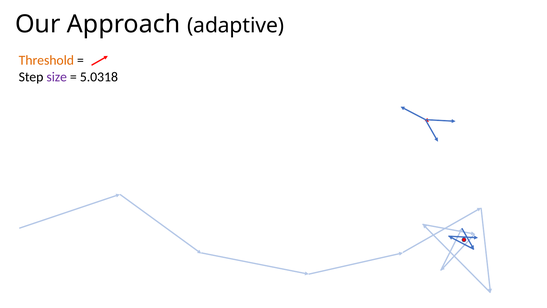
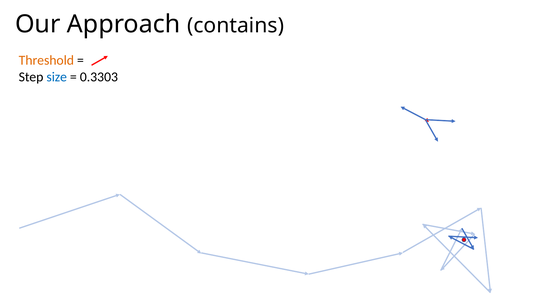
adaptive: adaptive -> contains (236, 25)
size colour: purple -> blue (57, 77)
5.0318: 5.0318 -> 0.3303 (99, 77)
